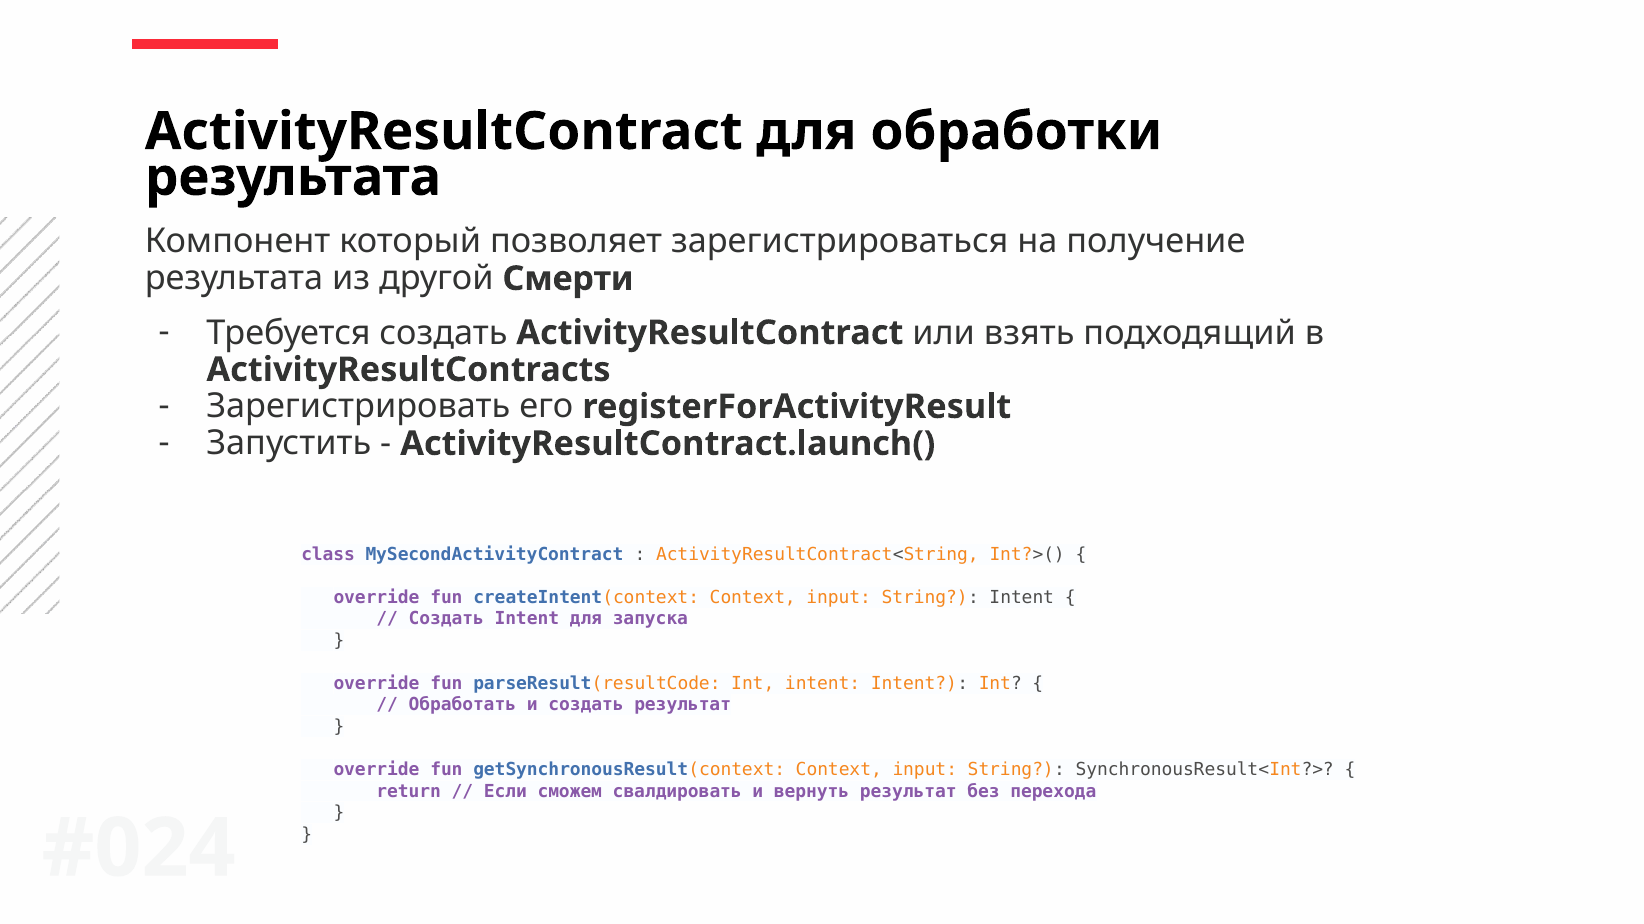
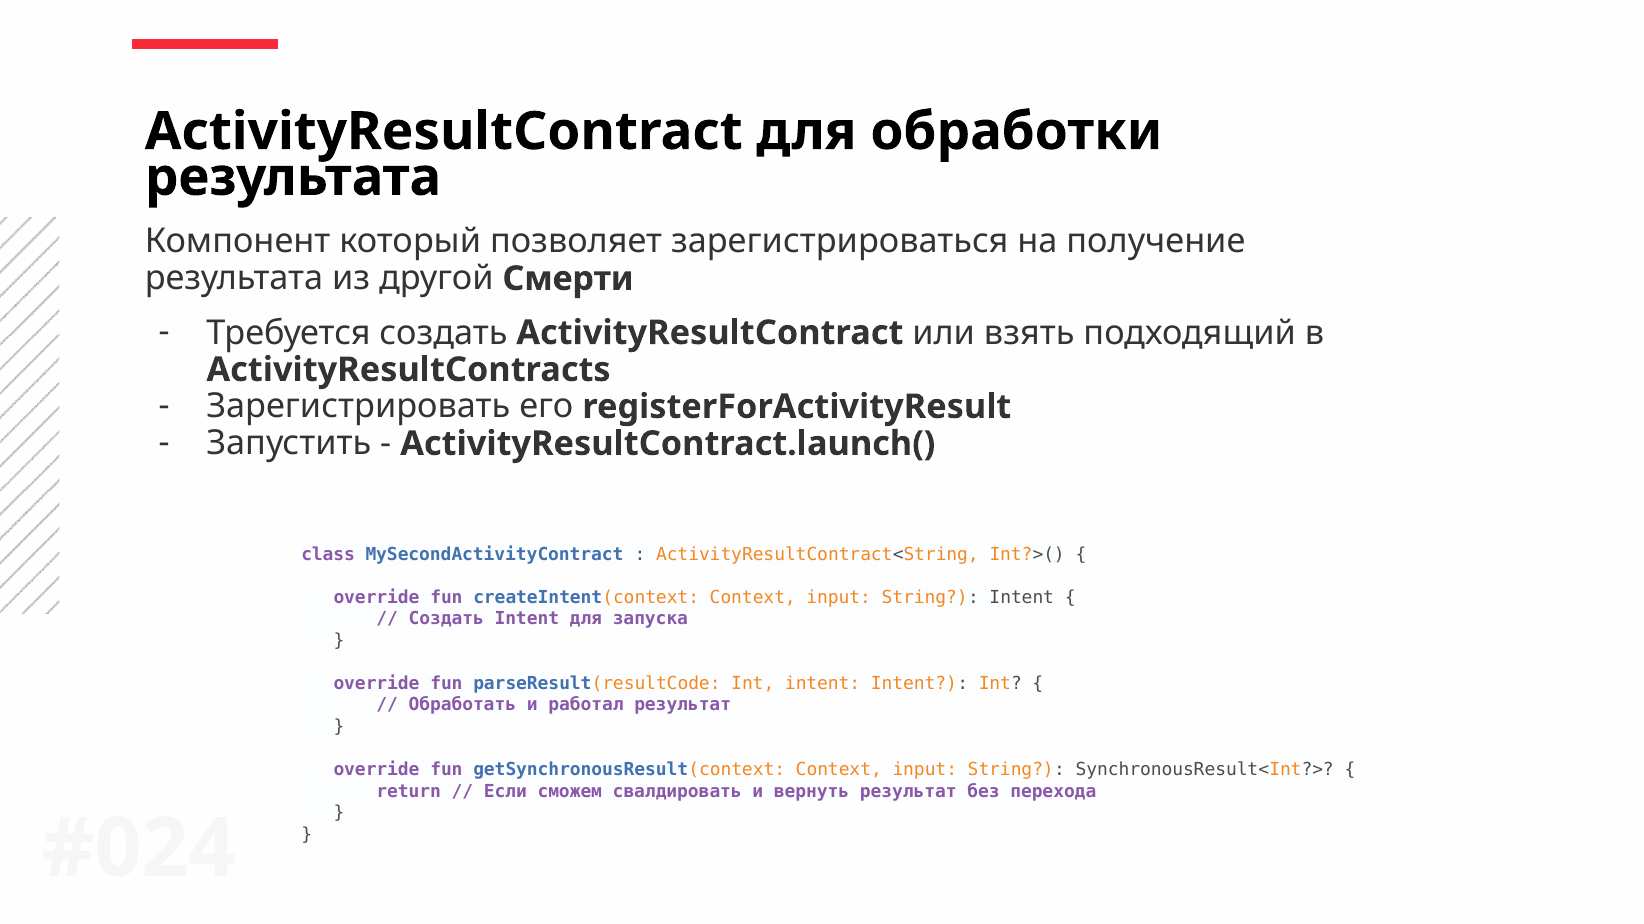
и создать: создать -> работал (586, 706)
